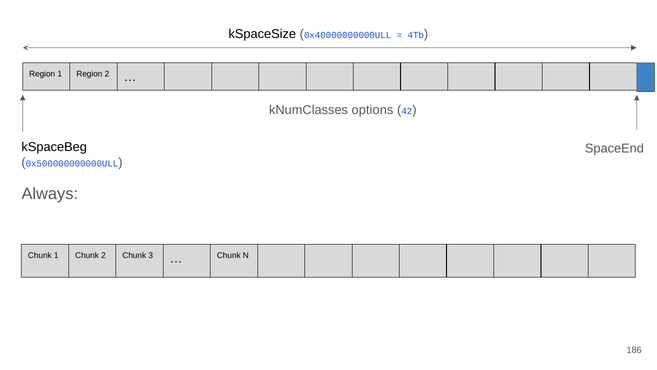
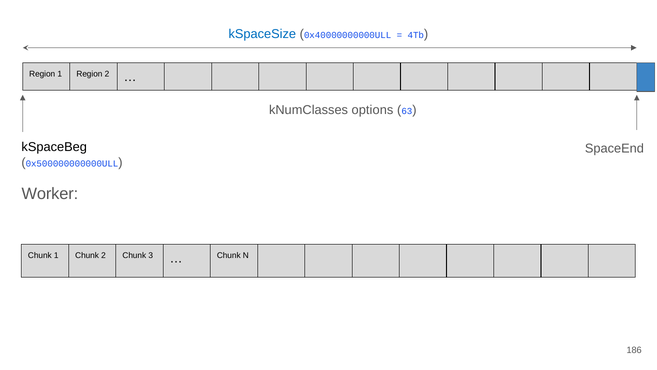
kSpaceSize colour: black -> blue (262, 34)
42: 42 -> 63 (407, 111)
Always: Always -> Worker (50, 193)
